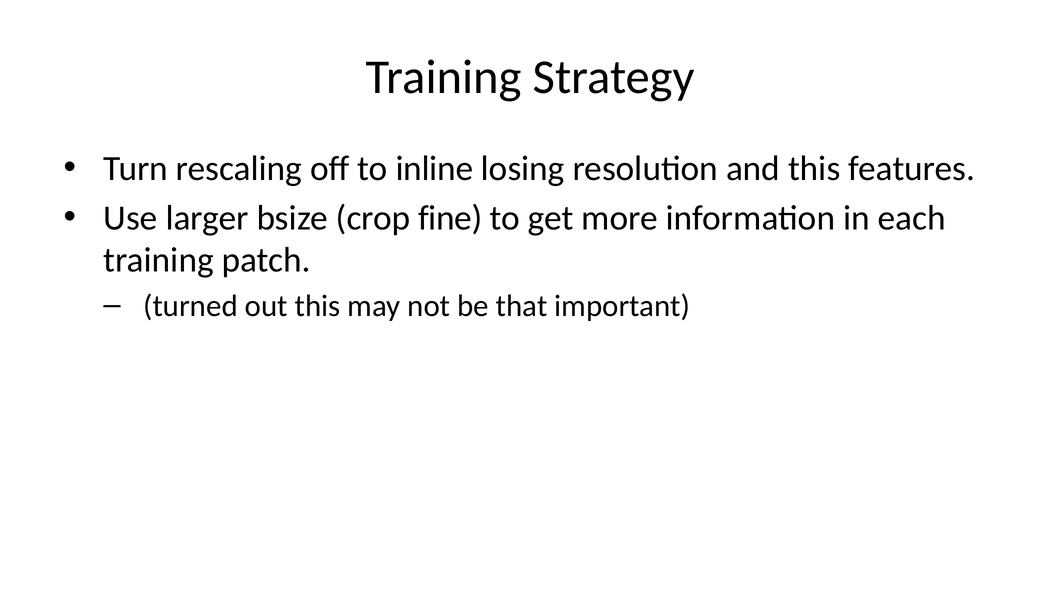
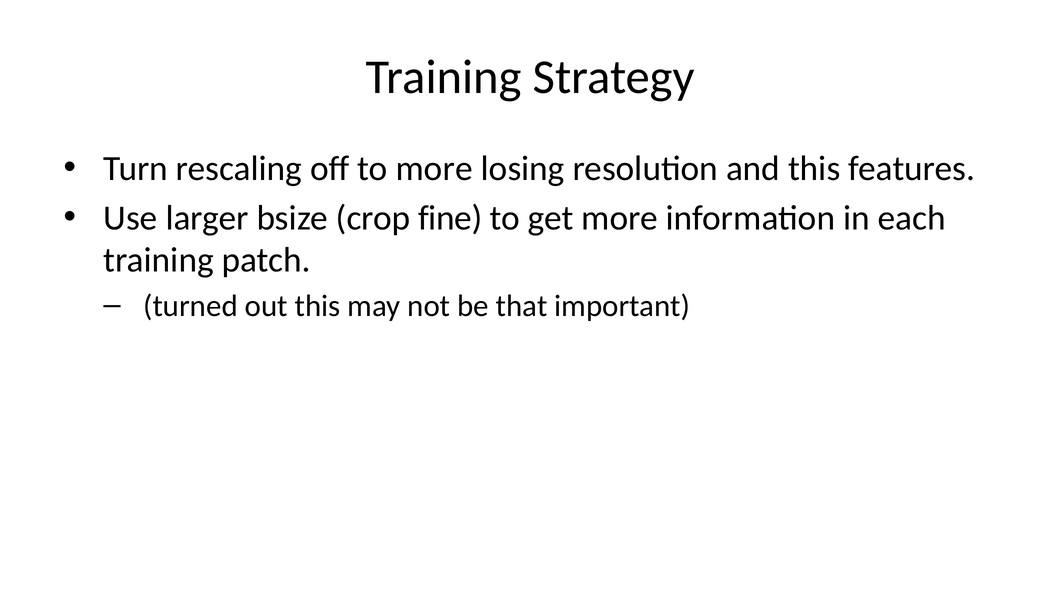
to inline: inline -> more (434, 168)
